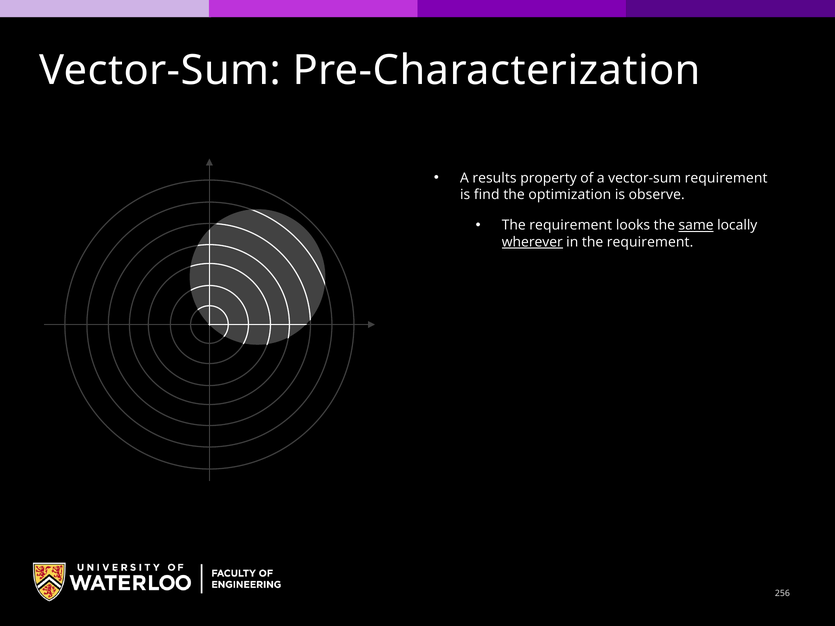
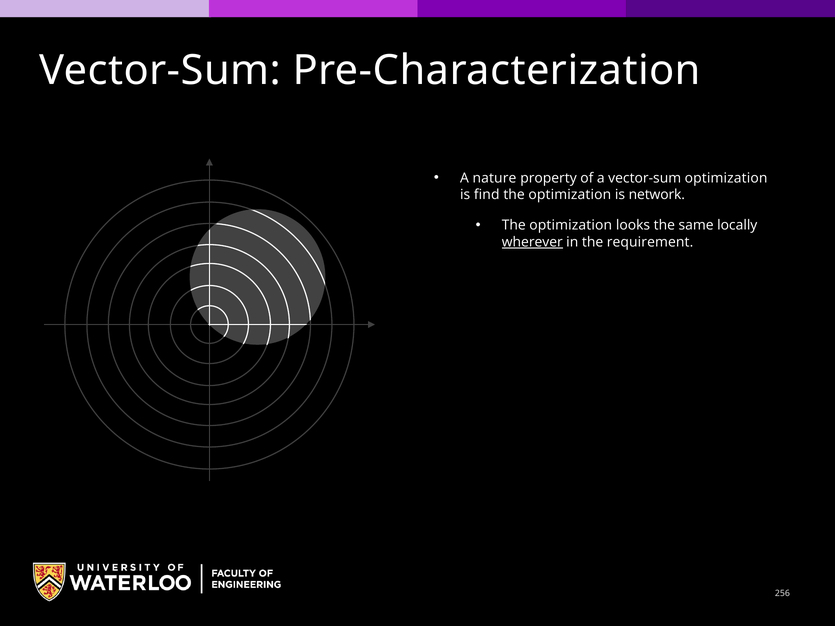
results: results -> nature (494, 178)
vector-sum requirement: requirement -> optimization (726, 178)
observe: observe -> network (657, 195)
requirement: requirement -> optimization (571, 225)
same underline: present -> none (696, 225)
